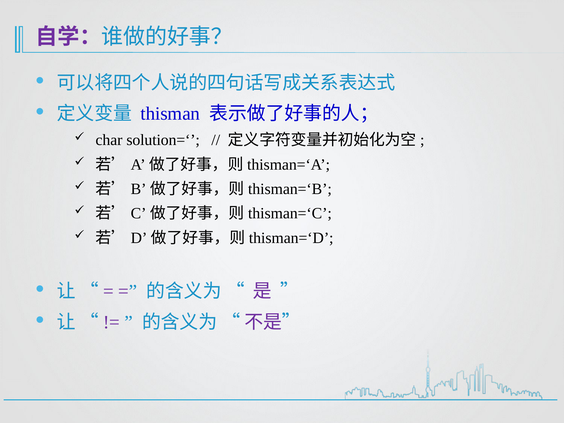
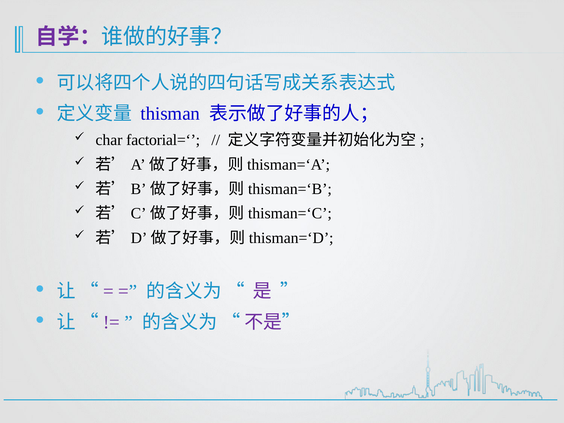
solution=‘: solution=‘ -> factorial=‘ (163, 140)
